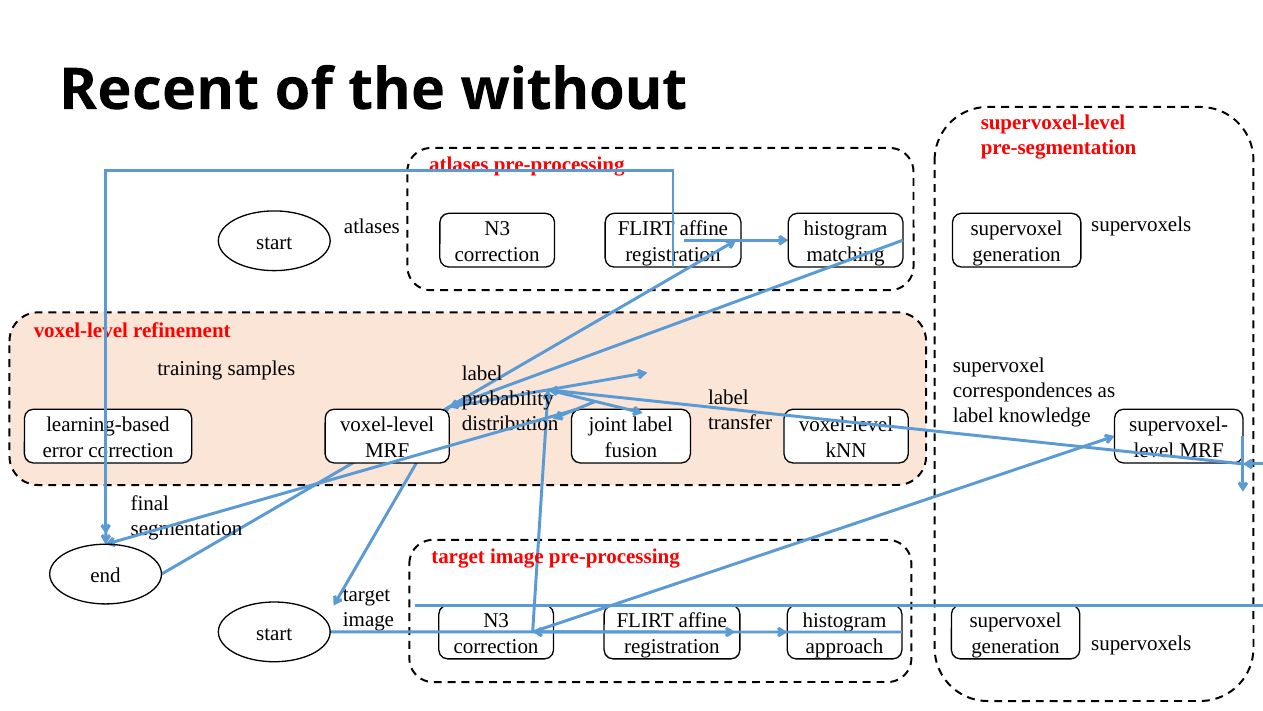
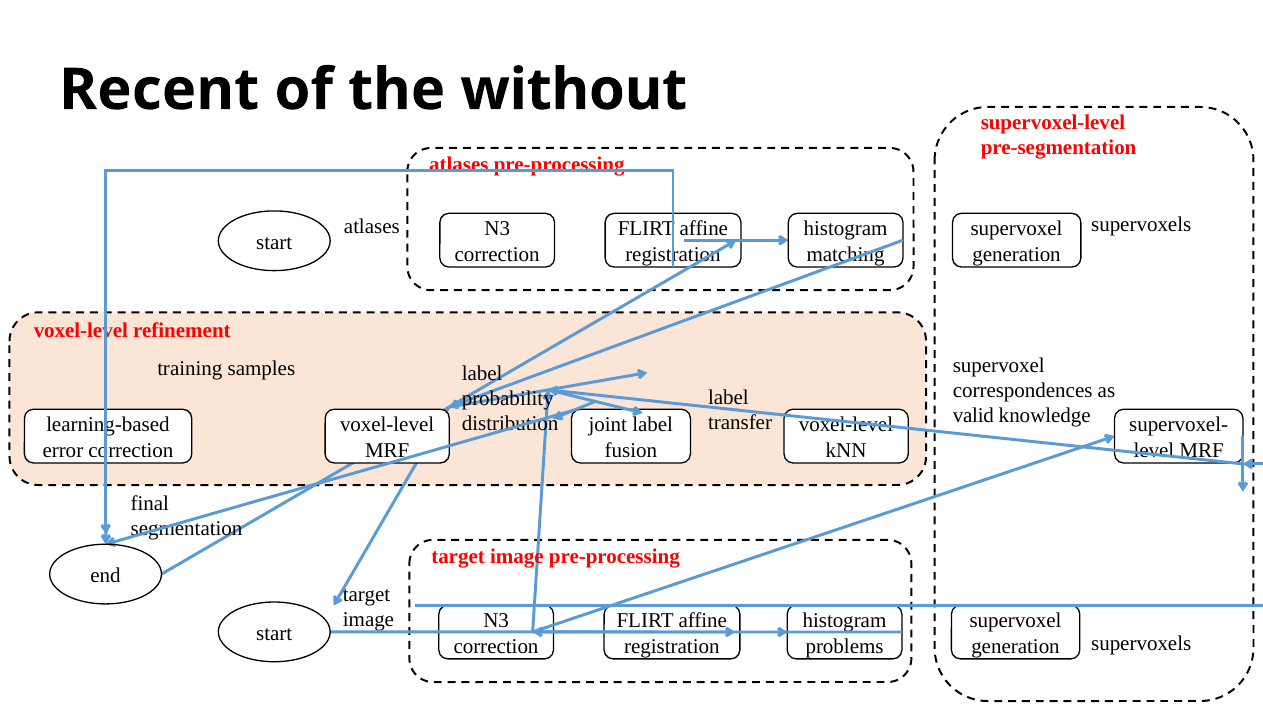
label: label -> valid (973, 416)
approach: approach -> problems (845, 646)
